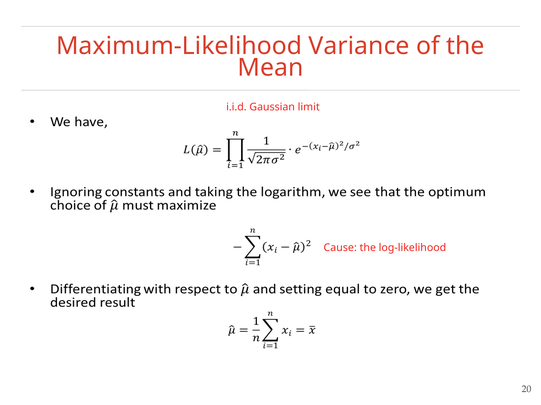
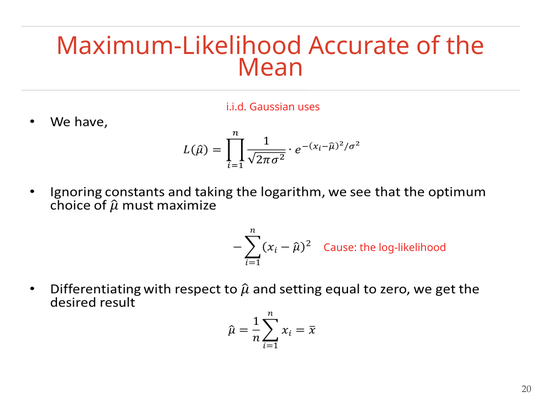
Variance: Variance -> Accurate (359, 46)
limit: limit -> uses (309, 107)
